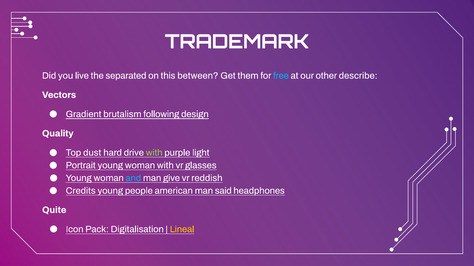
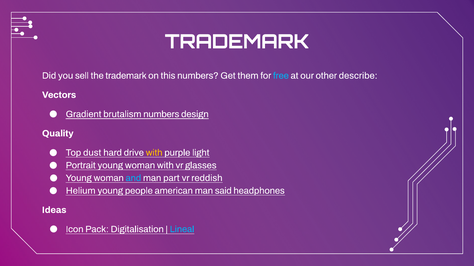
live: live -> sell (82, 76)
the separated: separated -> trademark (126, 76)
this between: between -> numbers (198, 76)
brutalism following: following -> numbers (161, 114)
with colour: light green -> yellow (154, 153)
give: give -> part (171, 178)
Credits: Credits -> Helium (81, 191)
Quite: Quite -> Ideas (54, 210)
Lineal colour: yellow -> light blue (182, 230)
